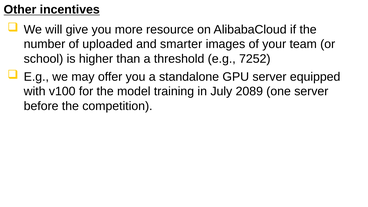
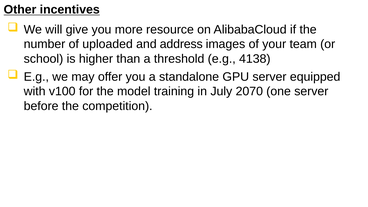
smarter: smarter -> address (181, 44)
7252: 7252 -> 4138 (255, 59)
2089: 2089 -> 2070 (249, 91)
